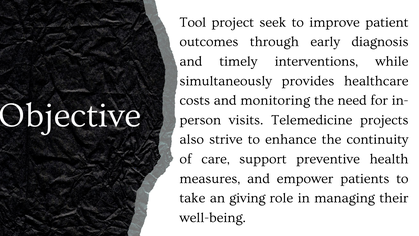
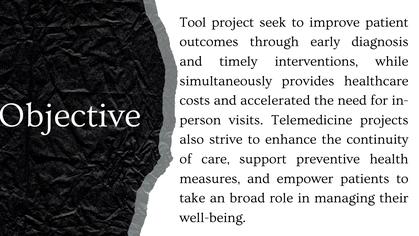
monitoring: monitoring -> accelerated (275, 100)
giving: giving -> broad (247, 198)
